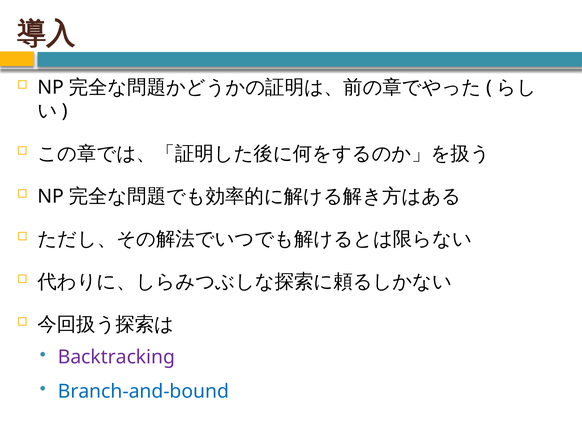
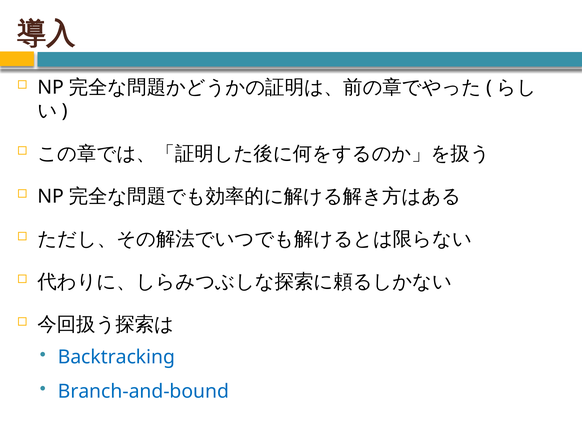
Backtracking colour: purple -> blue (117, 357)
